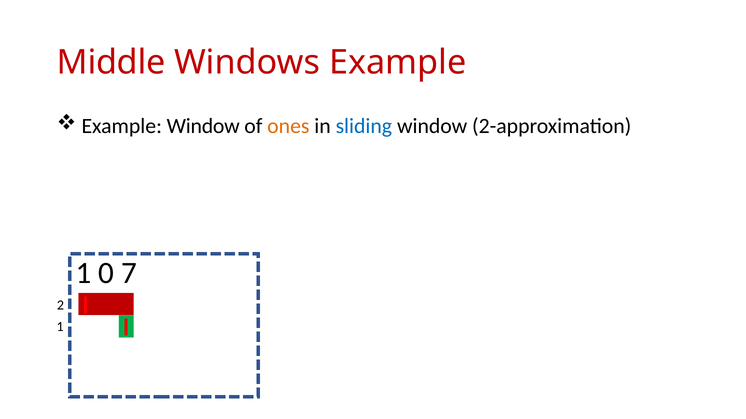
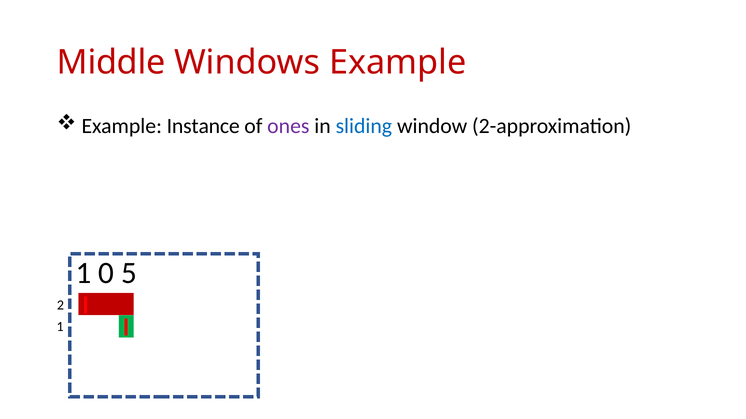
Example Window: Window -> Instance (203, 126)
ones colour: orange -> purple (288, 126)
7: 7 -> 5 (129, 274)
